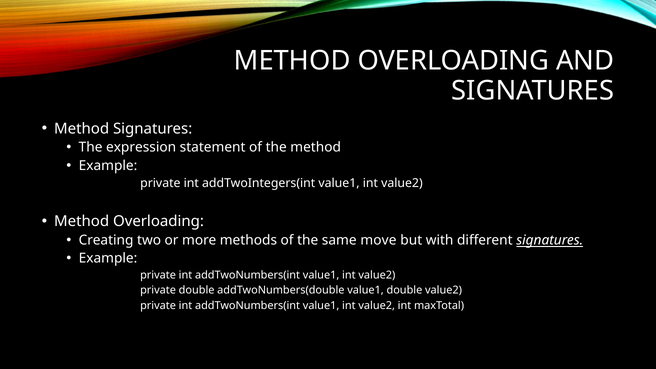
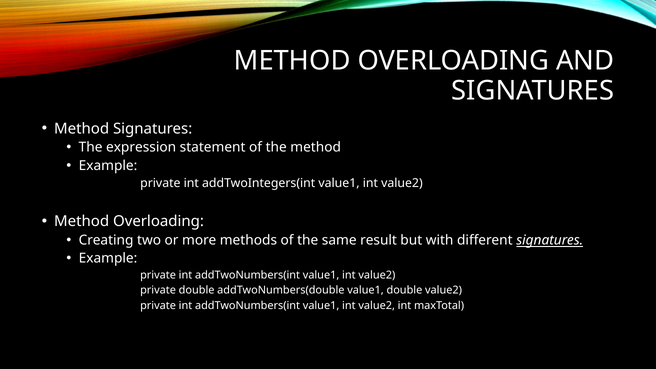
move: move -> result (379, 240)
